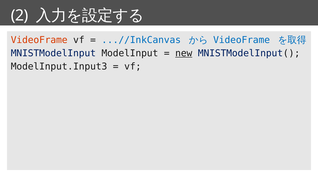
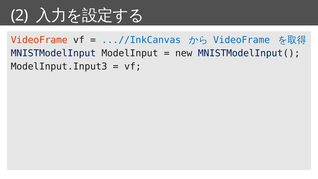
new underline: present -> none (184, 53)
